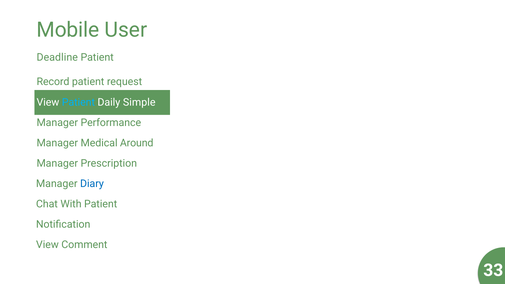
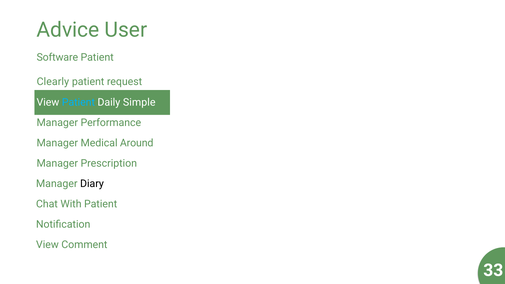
Mobile: Mobile -> Advice (68, 30)
Deadline: Deadline -> Software (57, 57)
Record: Record -> Clearly (53, 82)
Diary colour: blue -> black (92, 184)
